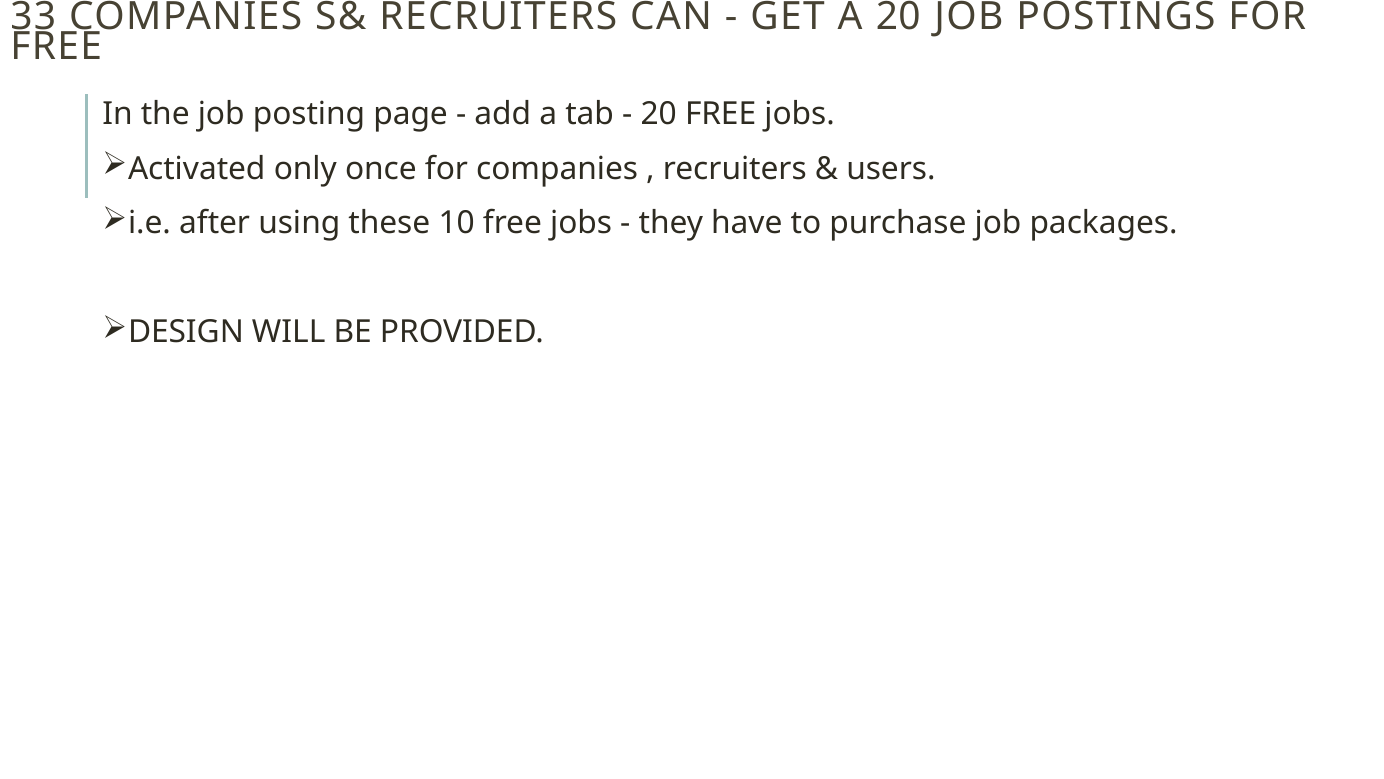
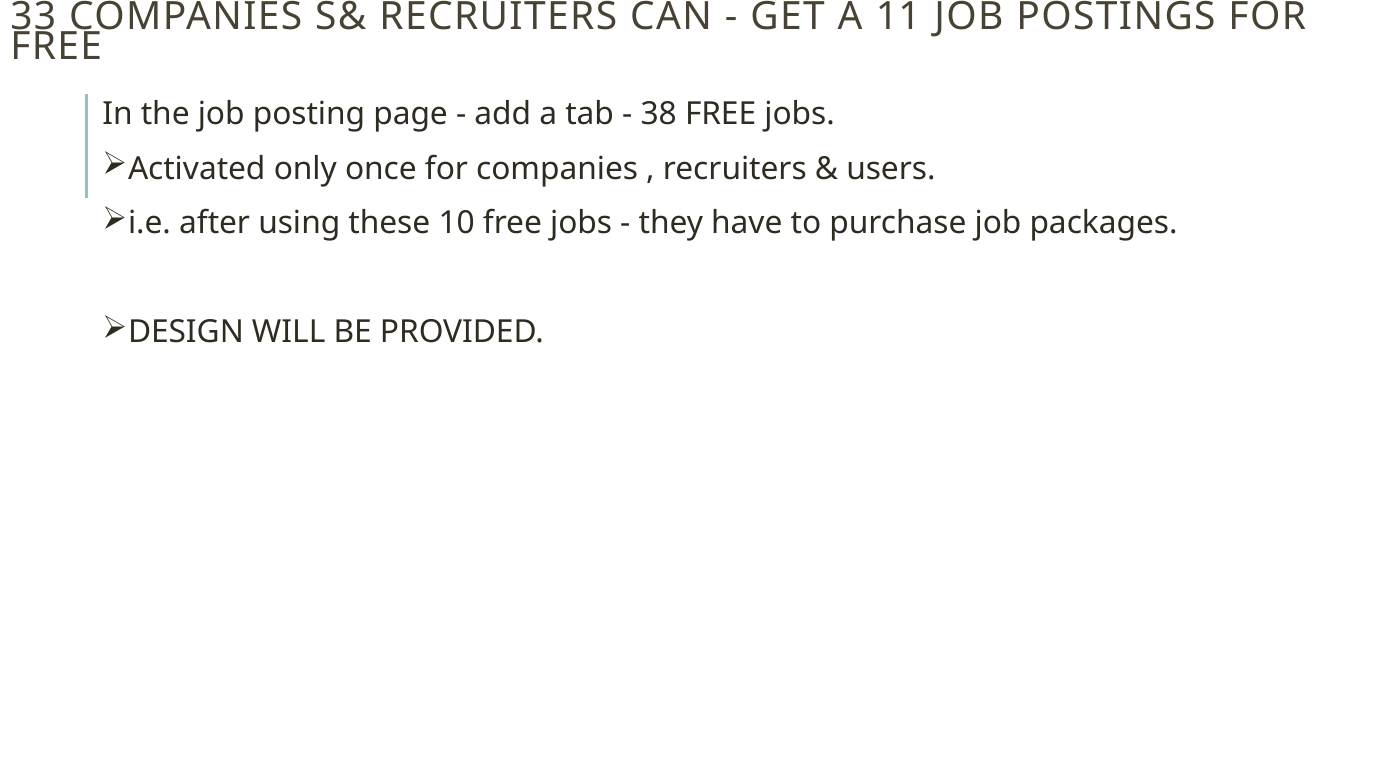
A 20: 20 -> 11 (898, 16)
20: 20 -> 38 (659, 114)
